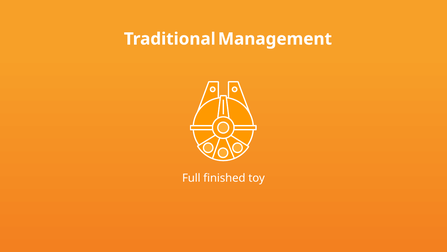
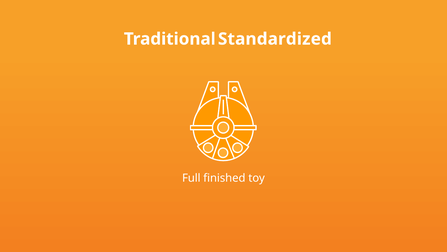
Management: Management -> Standardized (275, 39)
